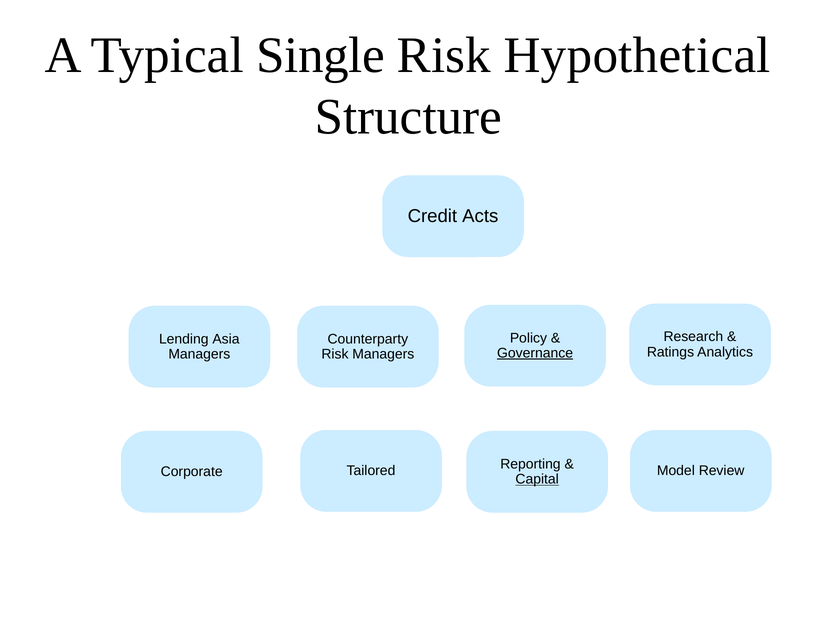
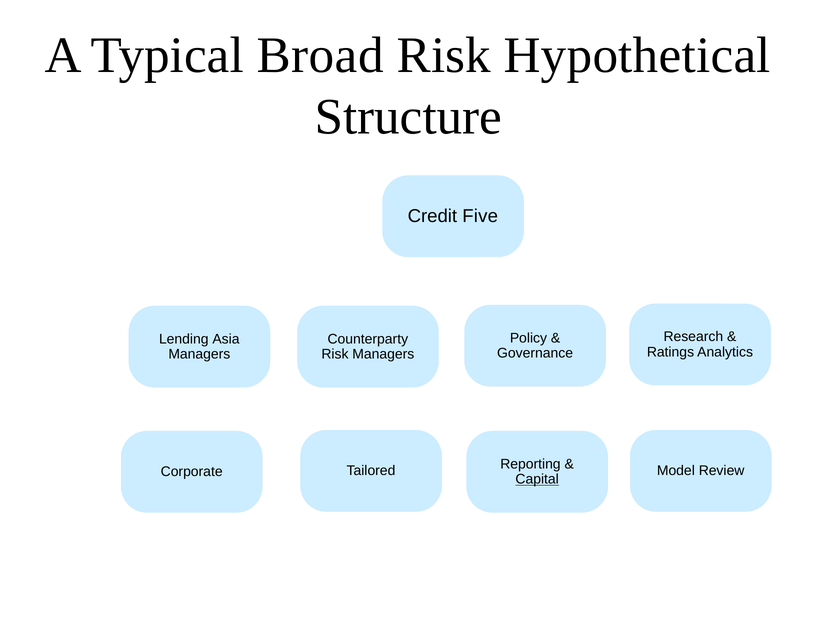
Single: Single -> Broad (320, 55)
Acts: Acts -> Five (480, 216)
Governance underline: present -> none (535, 353)
